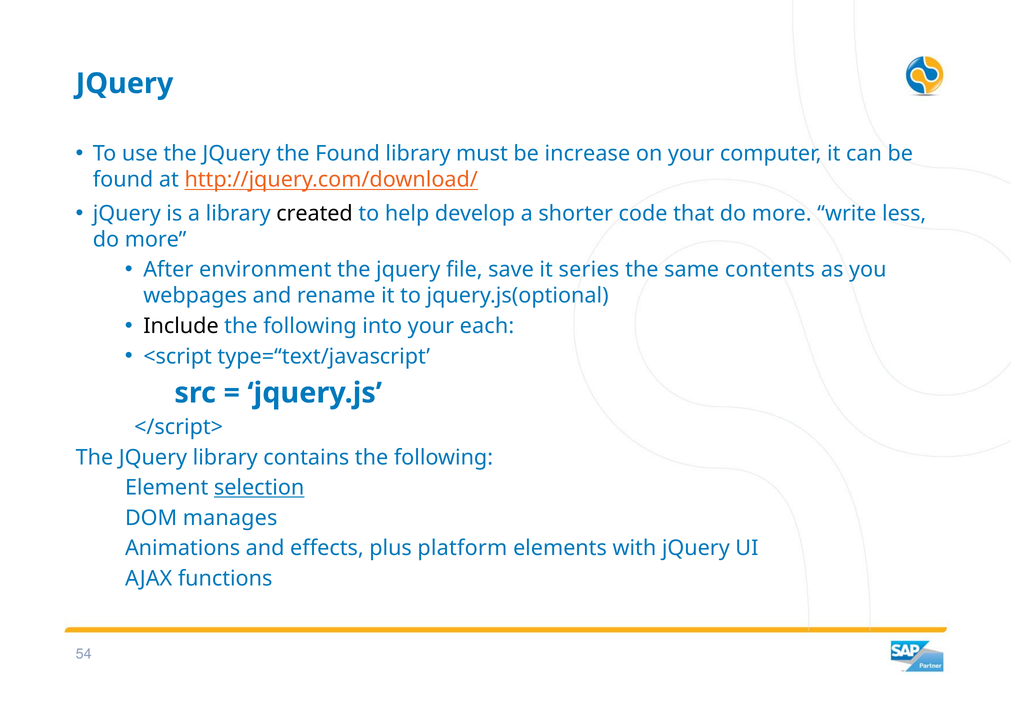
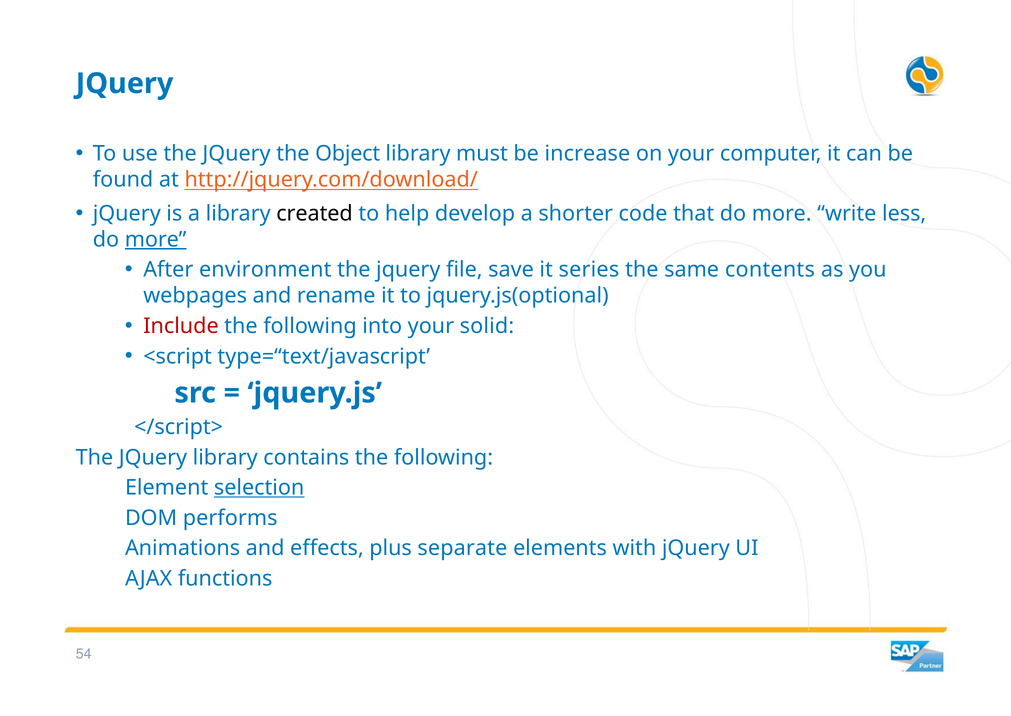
the Found: Found -> Object (348, 154)
more underline: none -> present (156, 239)
Include colour: black -> red (181, 326)
each: each -> solid (487, 326)
manages: manages -> performs (230, 517)
platform: platform -> separate (462, 548)
